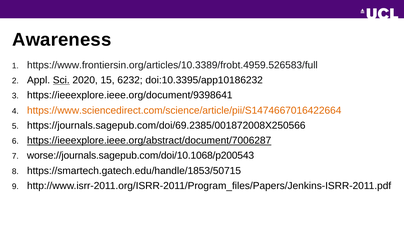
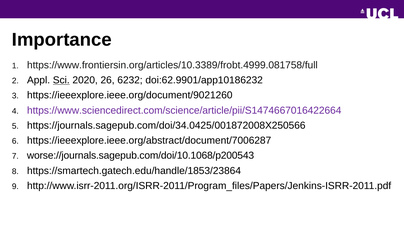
Awareness: Awareness -> Importance (62, 40)
https://www.frontiersin.org/articles/10.3389/frobt.4959.526583/full: https://www.frontiersin.org/articles/10.3389/frobt.4959.526583/full -> https://www.frontiersin.org/articles/10.3389/frobt.4999.081758/full (172, 65)
15: 15 -> 26 (108, 80)
doi:10.3395/app10186232: doi:10.3395/app10186232 -> doi:62.9901/app10186232 (204, 80)
https://ieeexplore.ieee.org/document/9398641: https://ieeexplore.ieee.org/document/9398641 -> https://ieeexplore.ieee.org/document/9021260 (130, 95)
https://www.sciencedirect.com/science/article/pii/S1474667016422664 colour: orange -> purple (184, 110)
https://journals.sagepub.com/doi/69.2385/001872008X250566: https://journals.sagepub.com/doi/69.2385/001872008X250566 -> https://journals.sagepub.com/doi/34.0425/001872008X250566 (166, 126)
https://ieeexplore.ieee.org/abstract/document/7006287 underline: present -> none (149, 141)
https://smartech.gatech.edu/handle/1853/50715: https://smartech.gatech.edu/handle/1853/50715 -> https://smartech.gatech.edu/handle/1853/23864 (134, 171)
